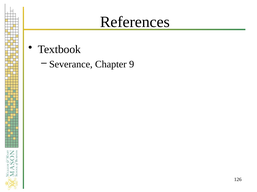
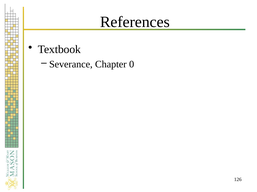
9: 9 -> 0 (132, 64)
